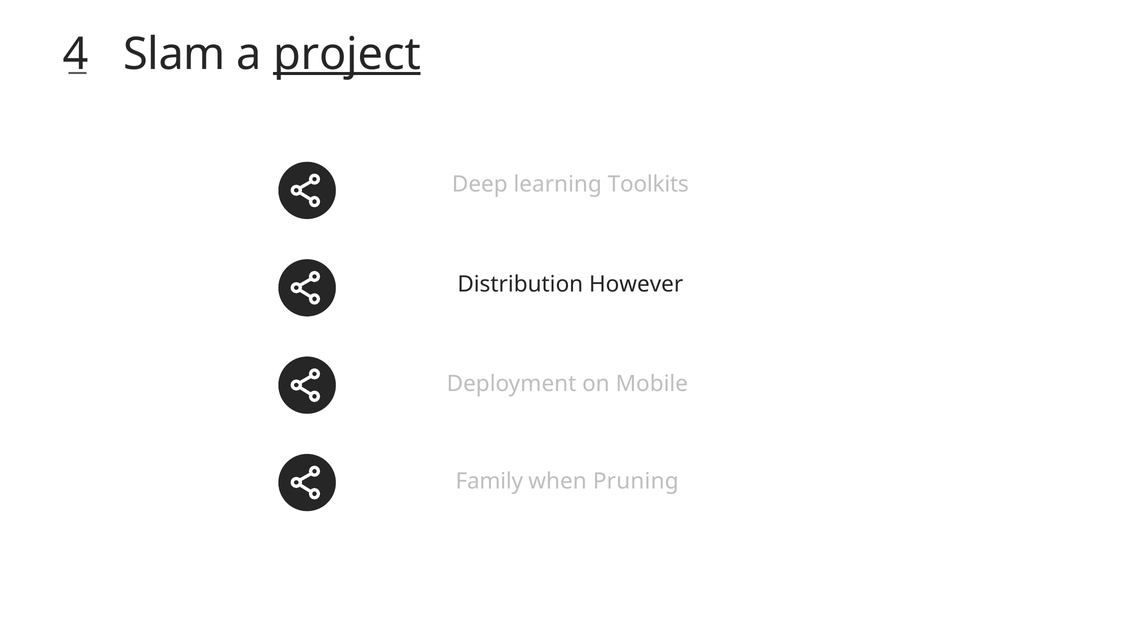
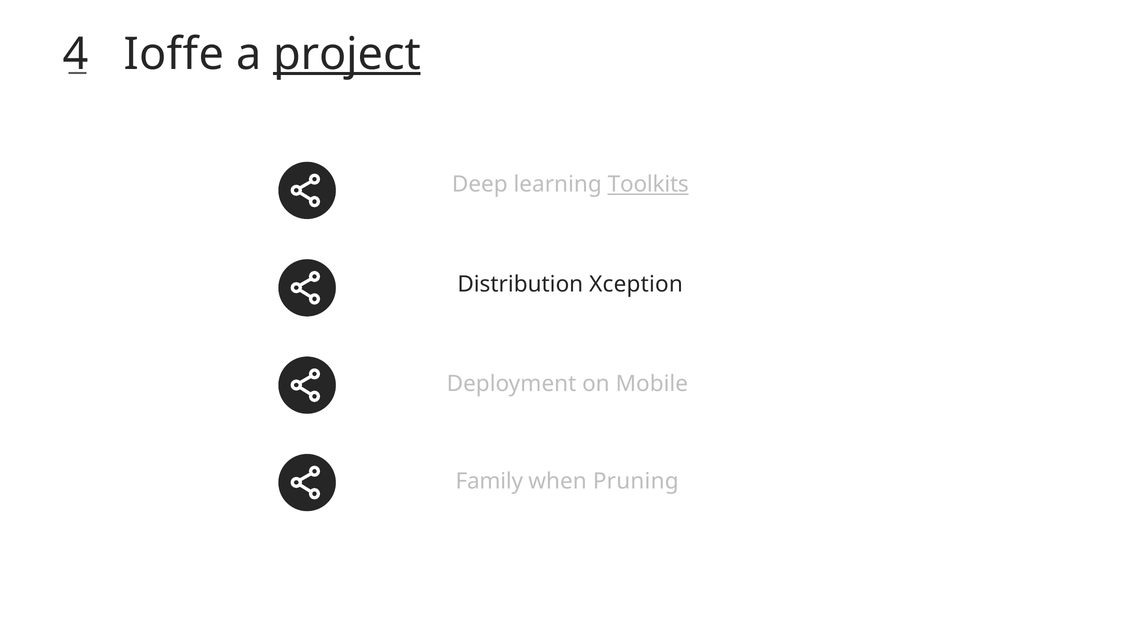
Slam: Slam -> Ioffe (174, 54)
Toolkits underline: none -> present (648, 185)
However: However -> Xception (636, 284)
